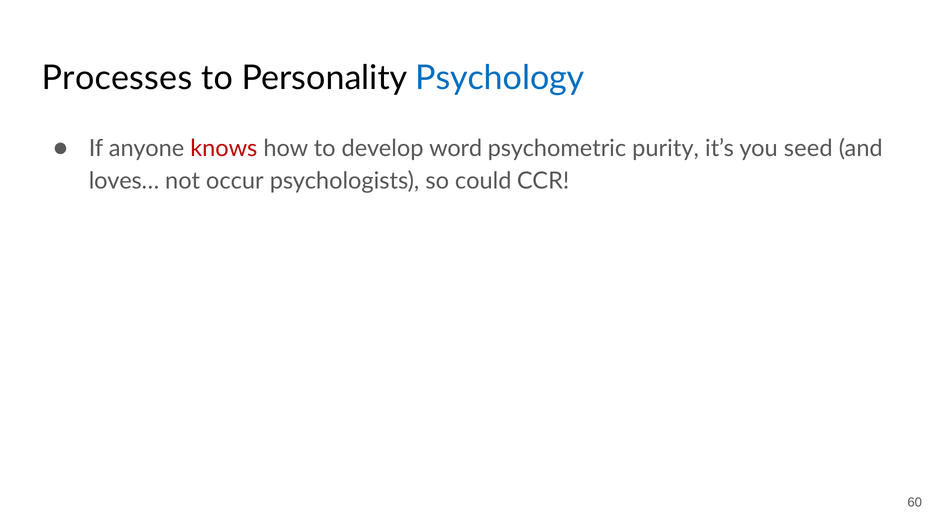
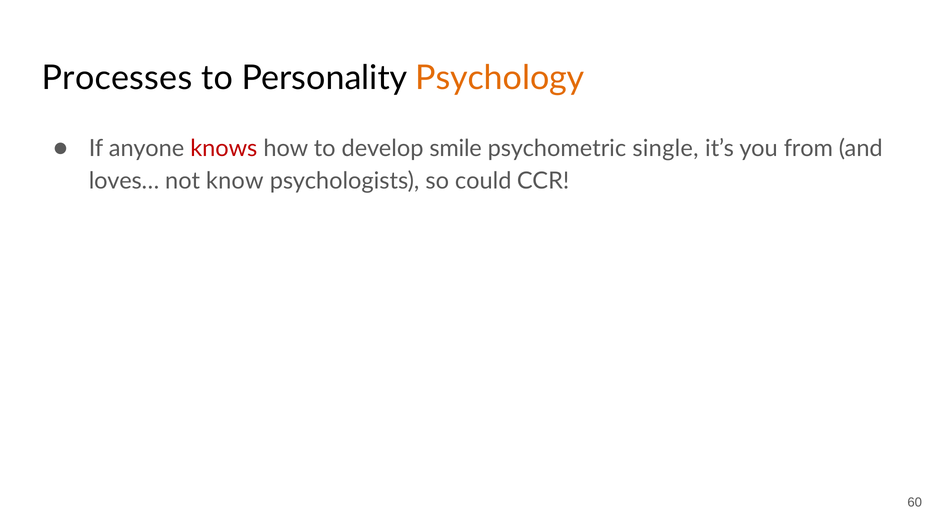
Psychology colour: blue -> orange (500, 78)
word: word -> smile (456, 148)
purity: purity -> single (665, 148)
seed: seed -> from (808, 148)
occur: occur -> know (235, 181)
